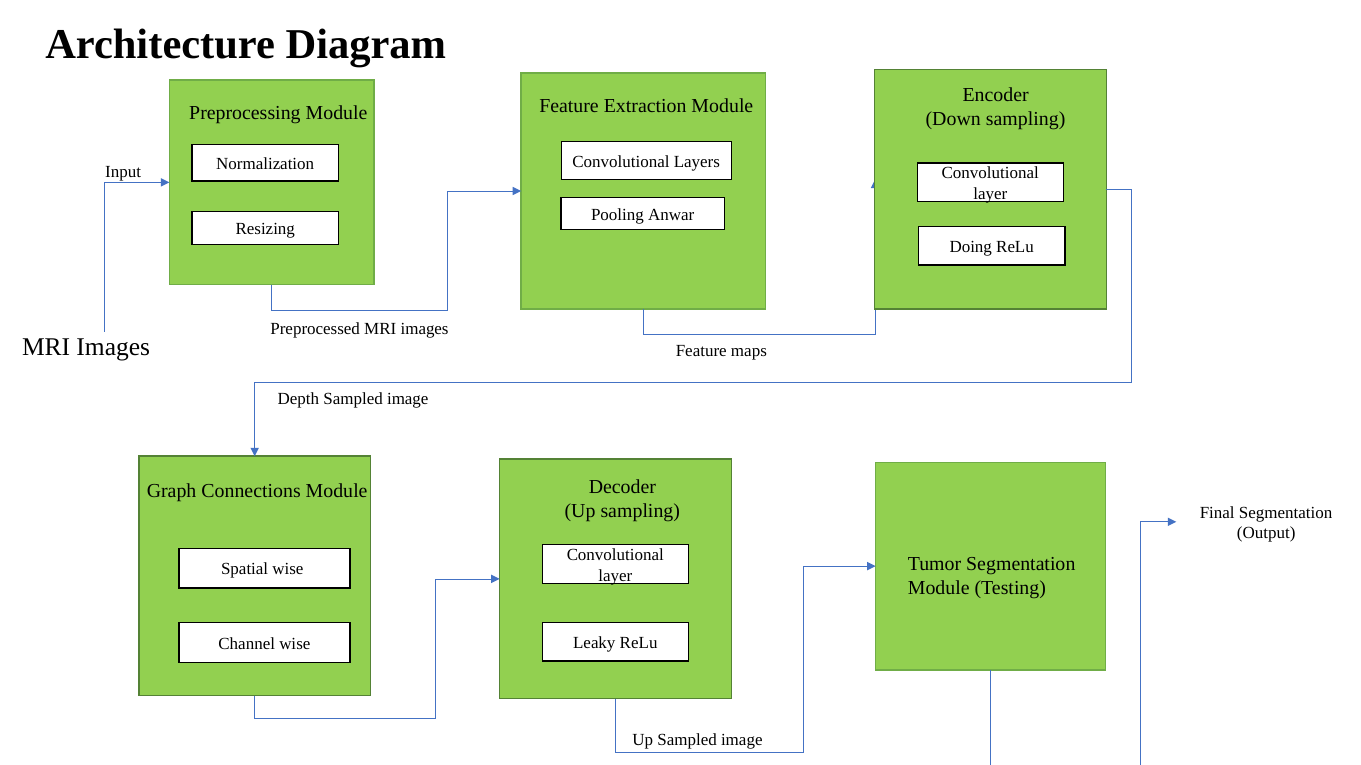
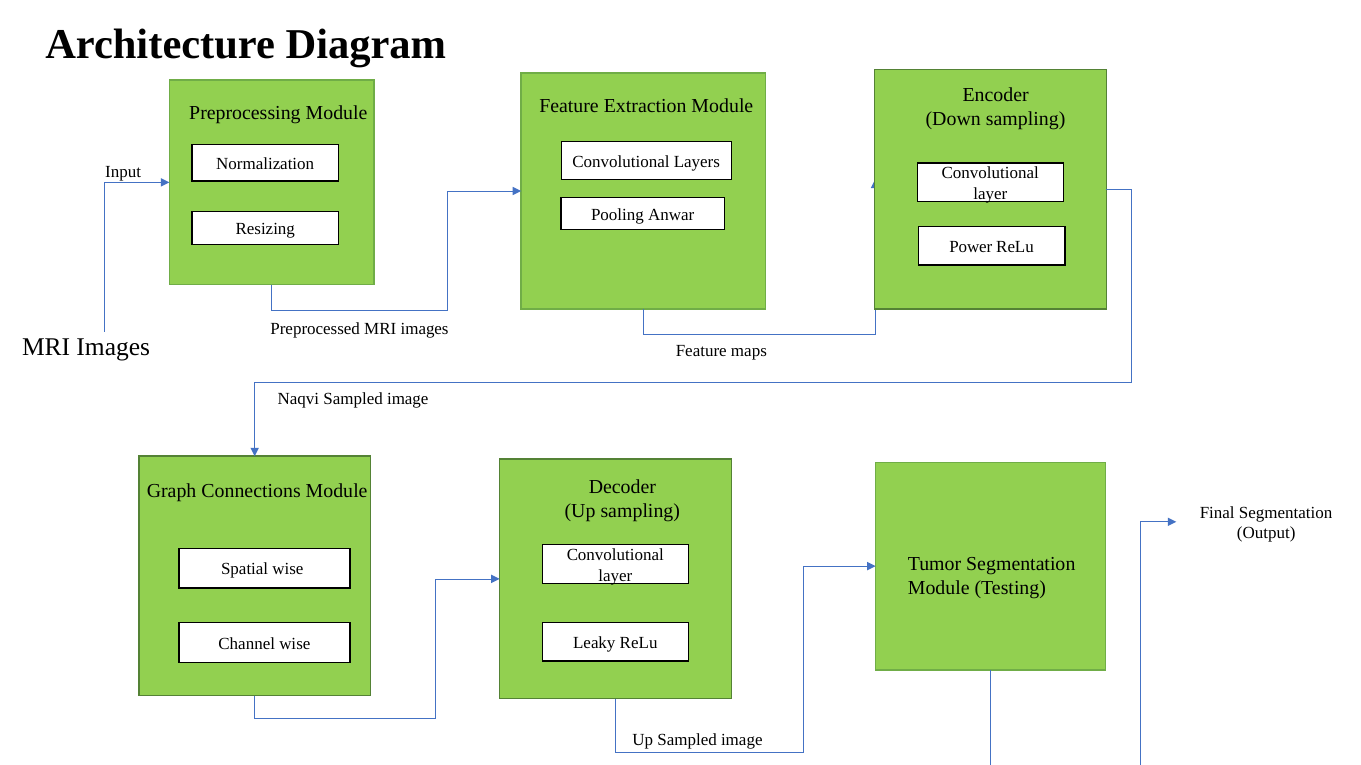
Doing: Doing -> Power (971, 247)
Depth: Depth -> Naqvi (298, 400)
